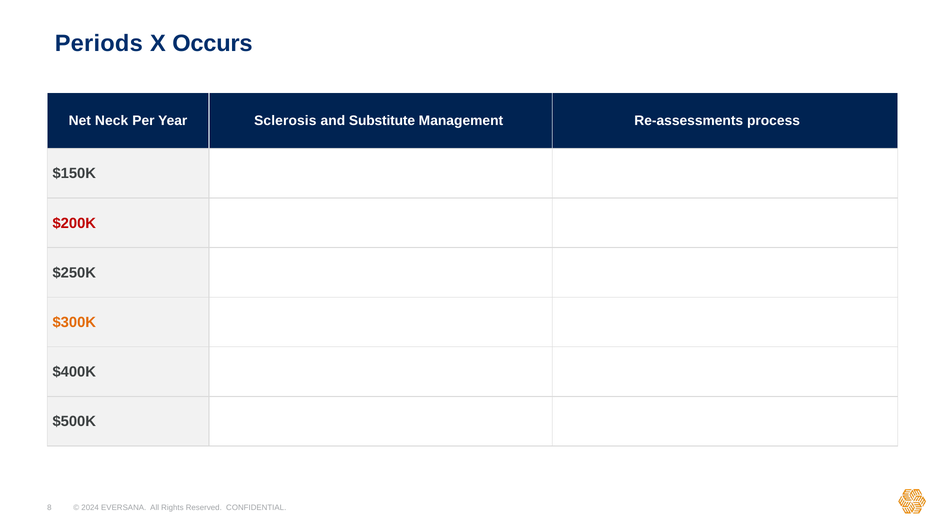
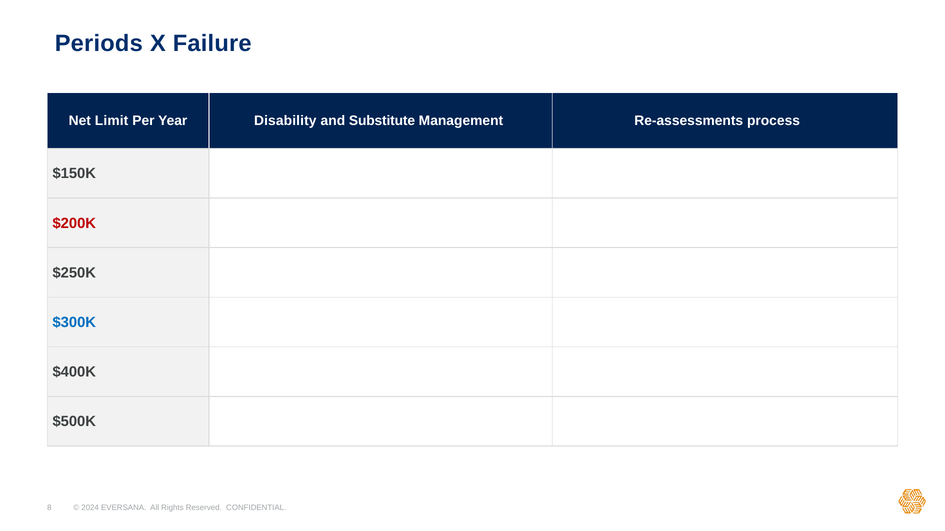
Occurs: Occurs -> Failure (212, 44)
Neck: Neck -> Limit (112, 121)
Sclerosis: Sclerosis -> Disability (285, 121)
$300K colour: orange -> blue (74, 323)
